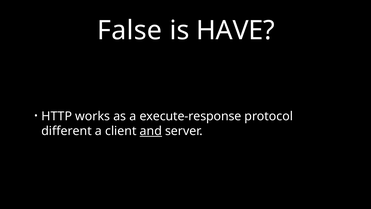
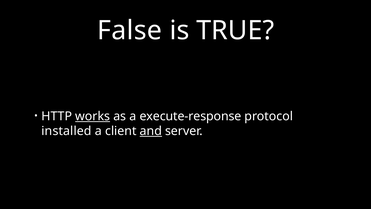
HAVE: HAVE -> TRUE (235, 30)
works underline: none -> present (93, 116)
different: different -> installed (66, 131)
